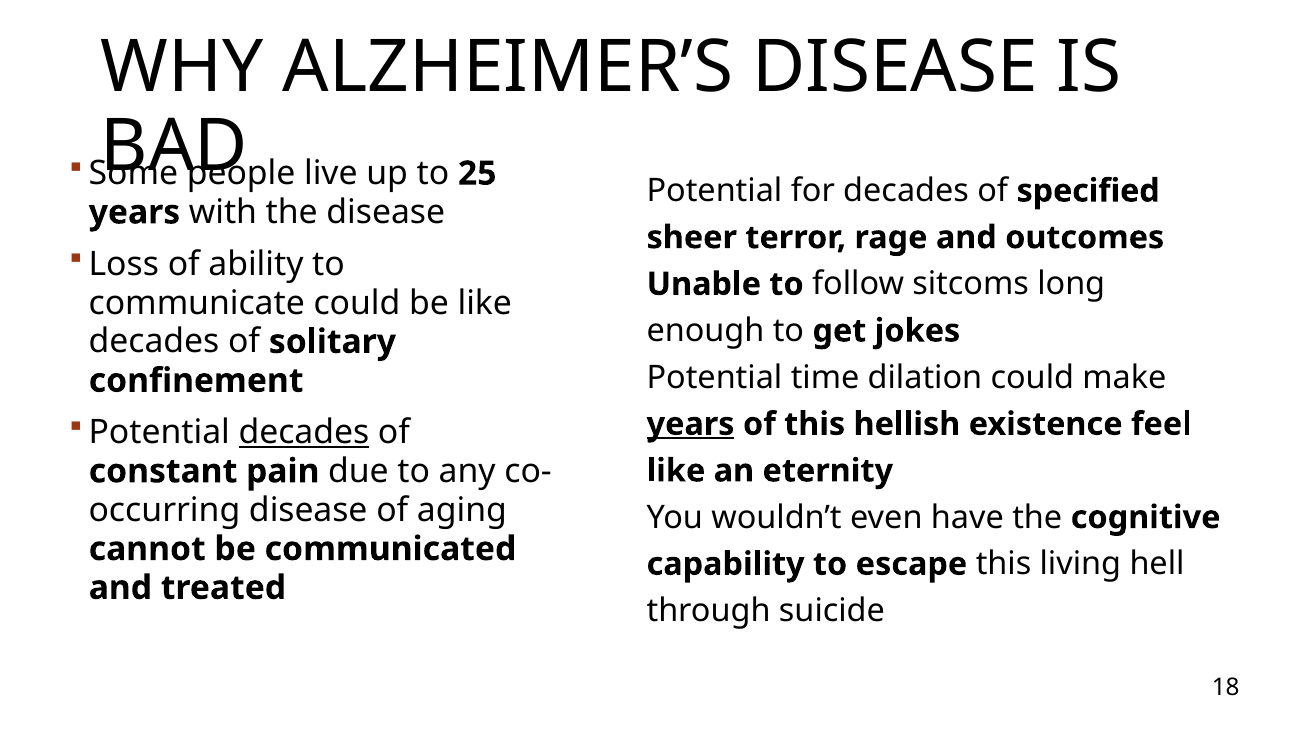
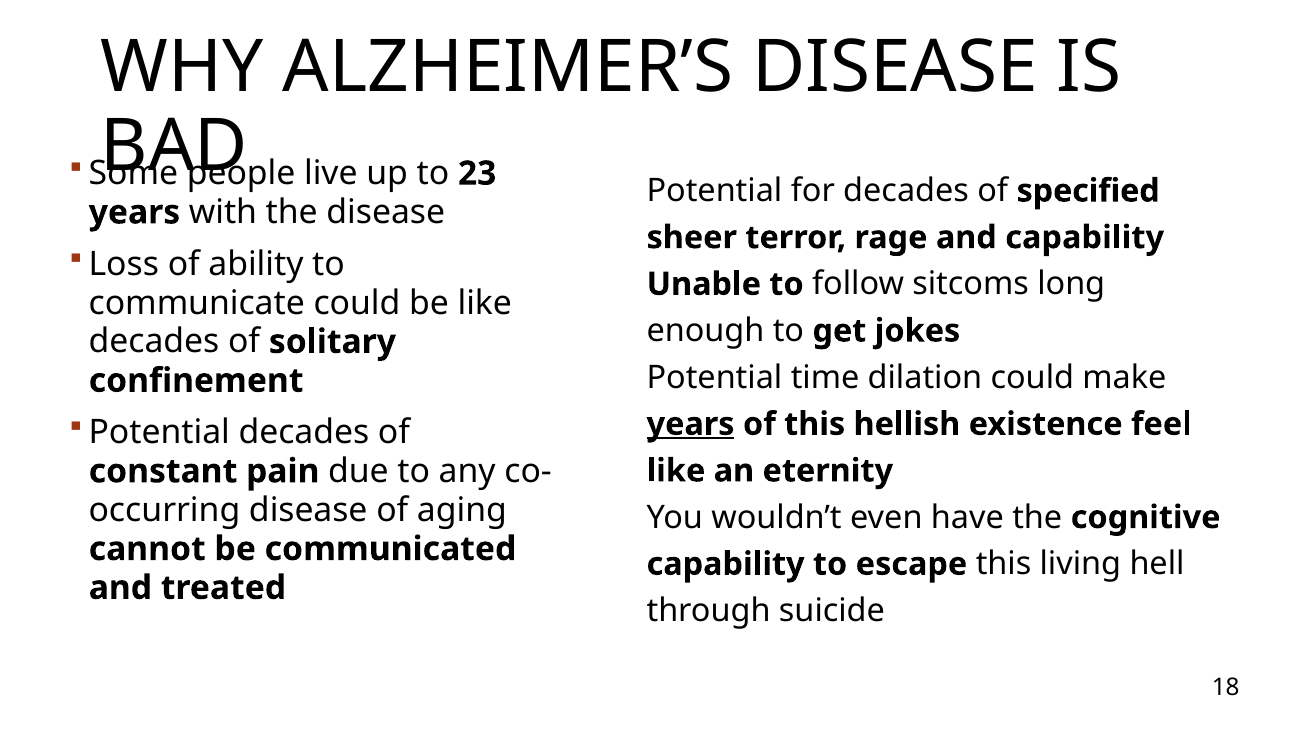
25: 25 -> 23 (477, 174)
and outcomes: outcomes -> capability (1085, 238)
decades underline: present -> none (304, 432)
